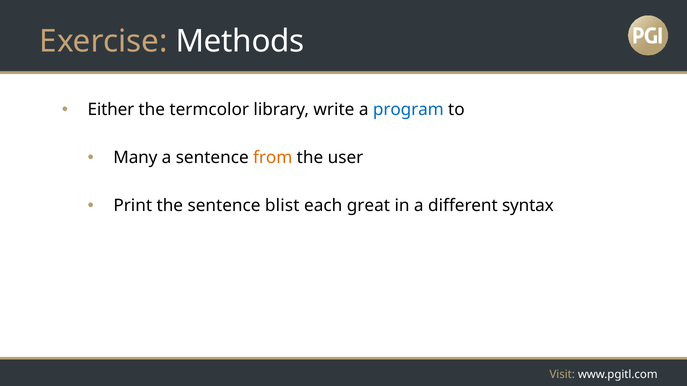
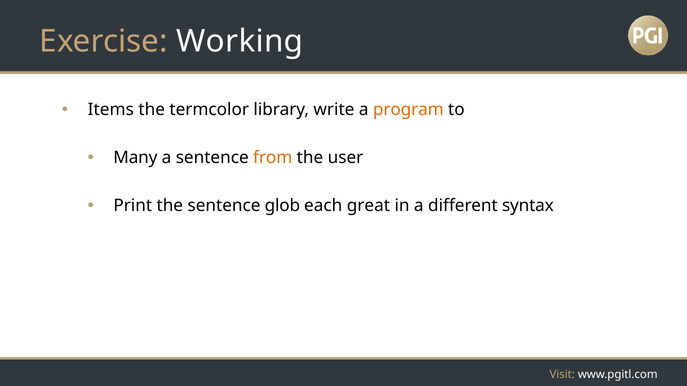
Methods: Methods -> Working (240, 41)
Either: Either -> Items (111, 110)
program colour: blue -> orange (408, 110)
blist: blist -> glob (282, 206)
